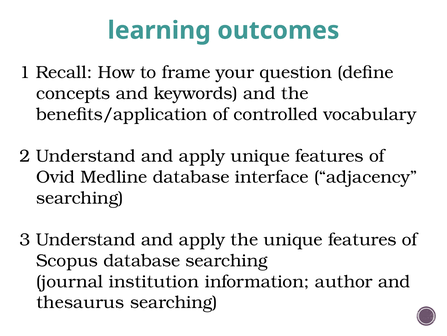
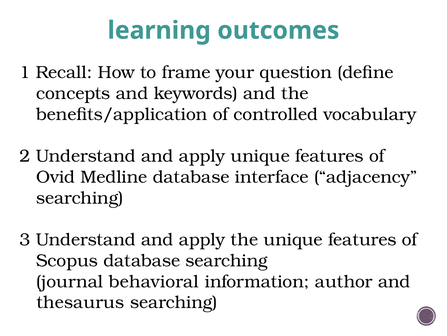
institution: institution -> behavioral (154, 281)
